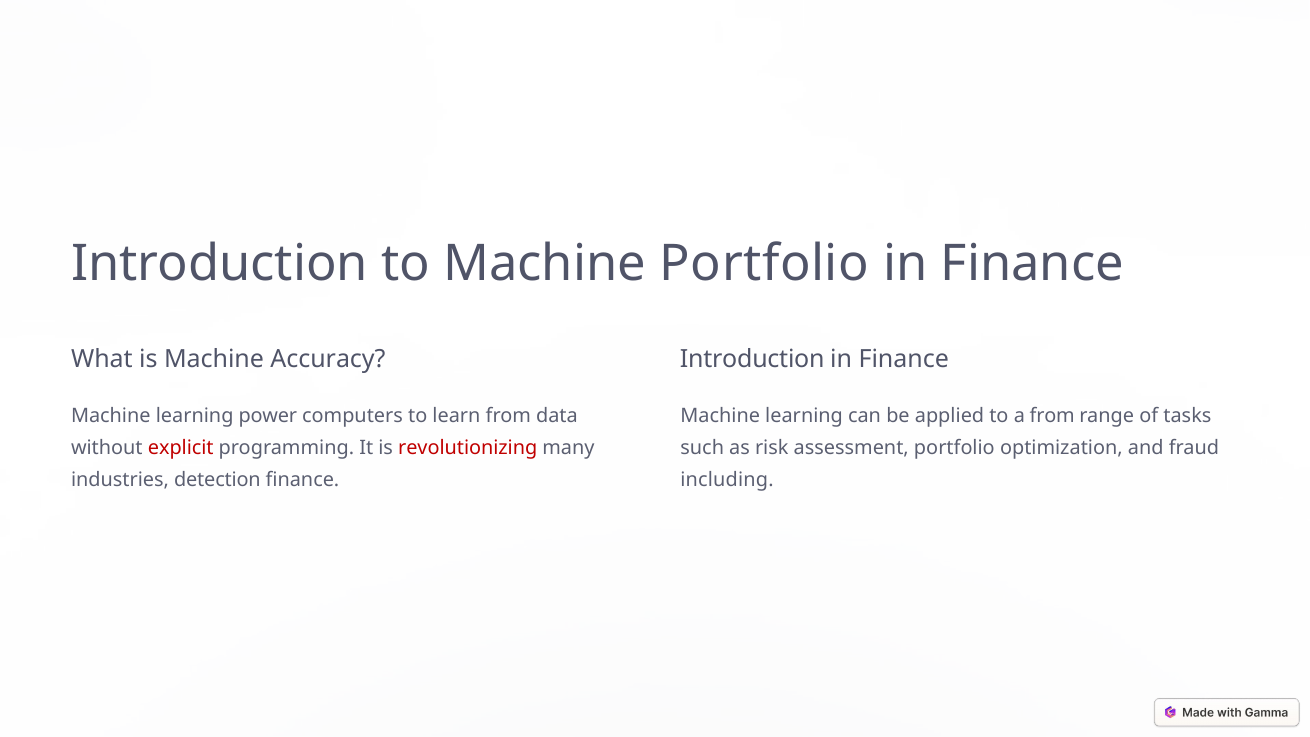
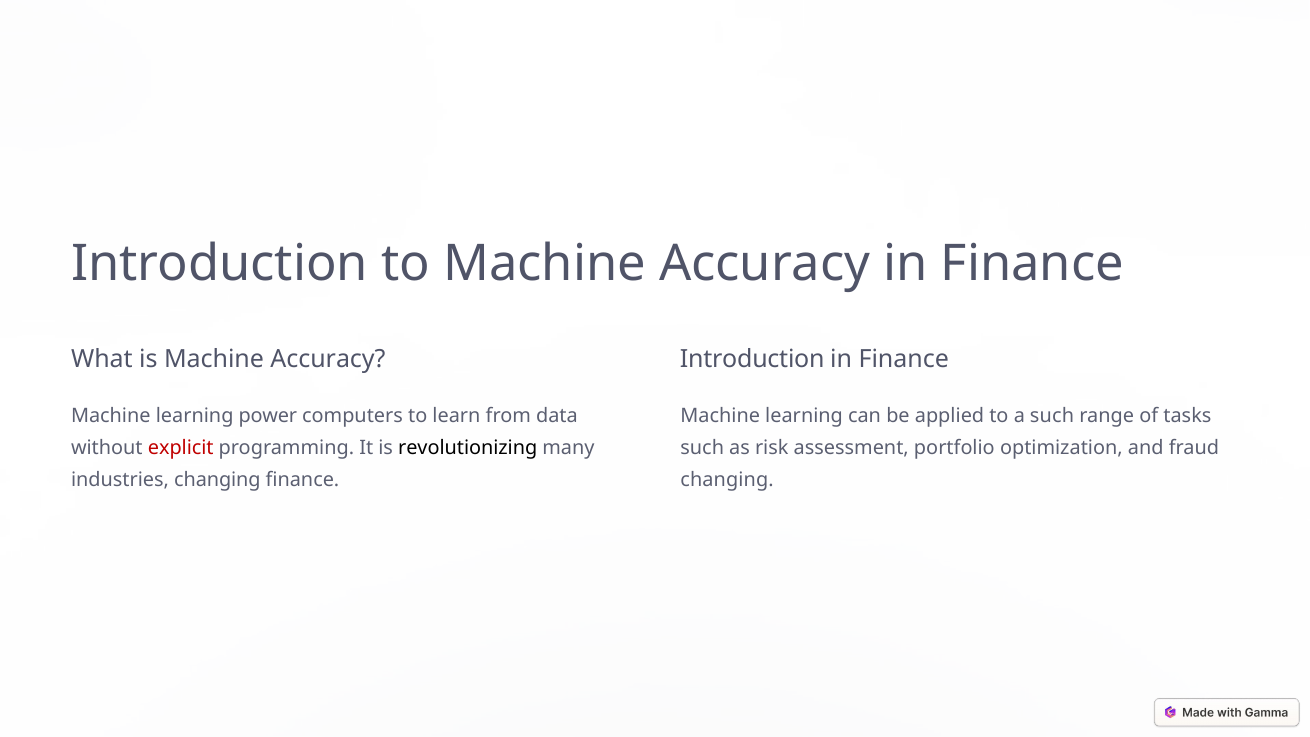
to Machine Portfolio: Portfolio -> Accuracy (765, 264)
a from: from -> such (1052, 416)
revolutionizing colour: red -> black (468, 448)
industries detection: detection -> changing (217, 480)
including: including -> changing (727, 480)
